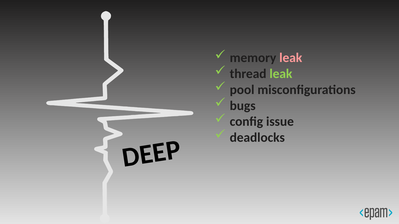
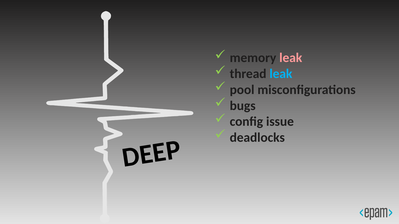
leak colour: light green -> light blue (281, 74)
